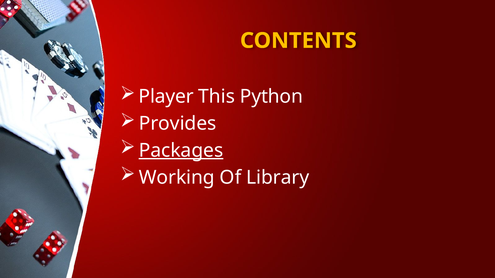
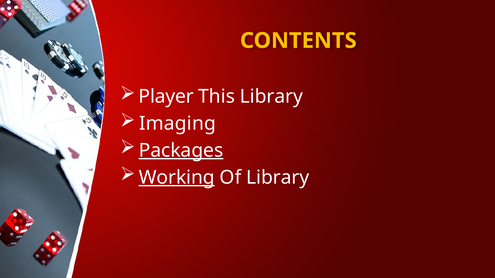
This Python: Python -> Library (271, 97)
Provides: Provides -> Imaging (178, 124)
Working underline: none -> present (177, 178)
